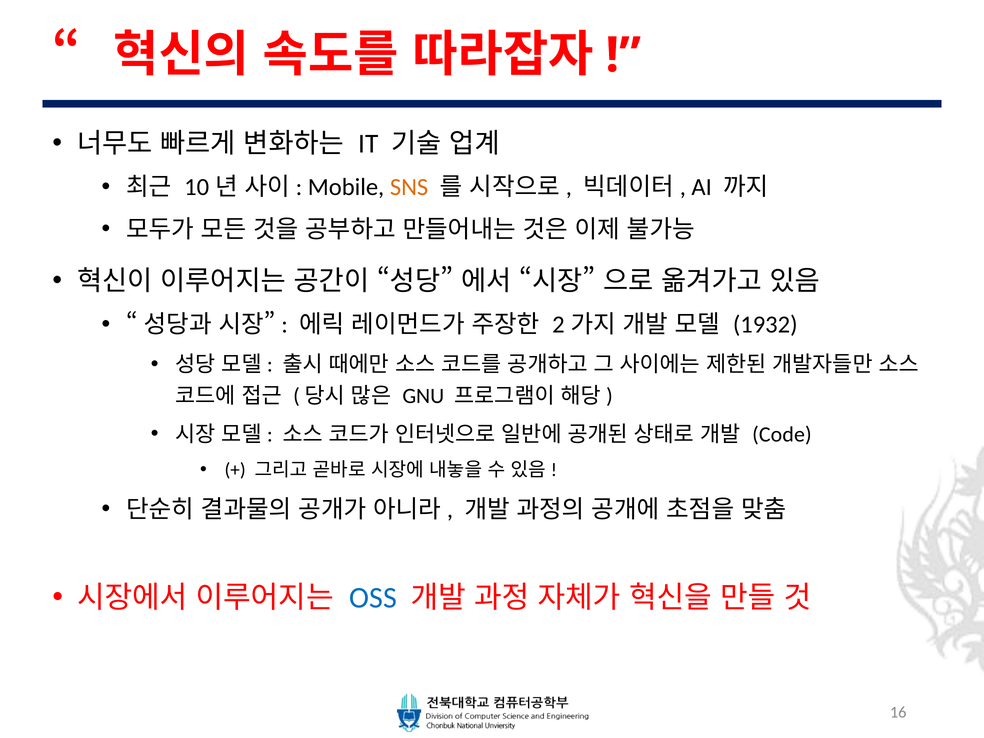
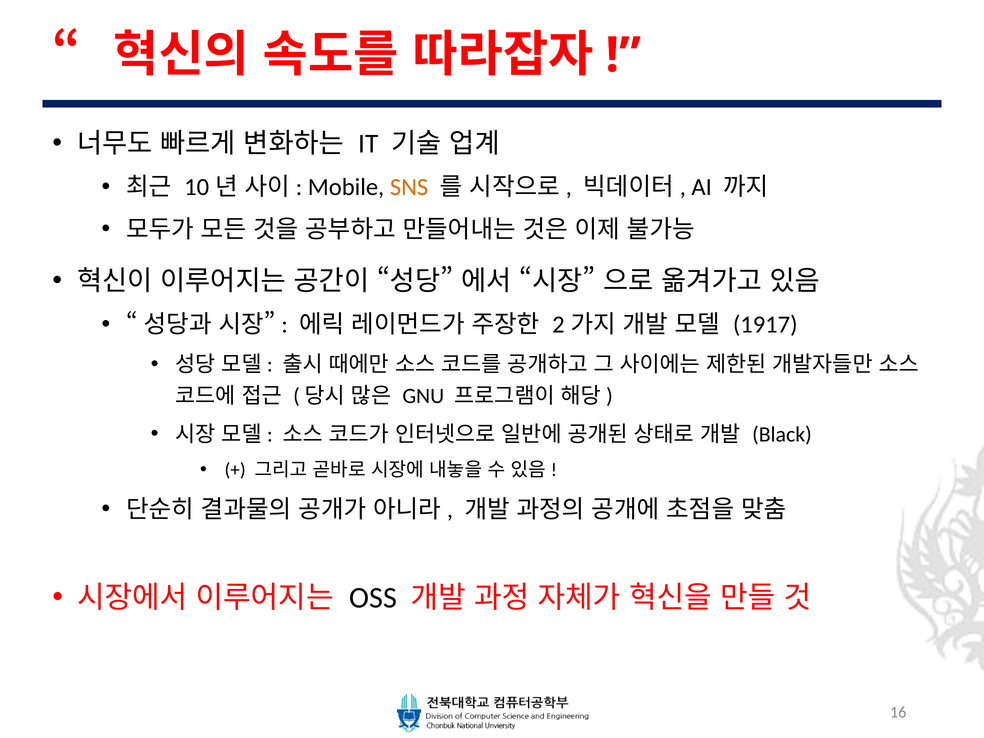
1932: 1932 -> 1917 (765, 325)
Code: Code -> Black (782, 434)
OSS colour: blue -> black (373, 598)
